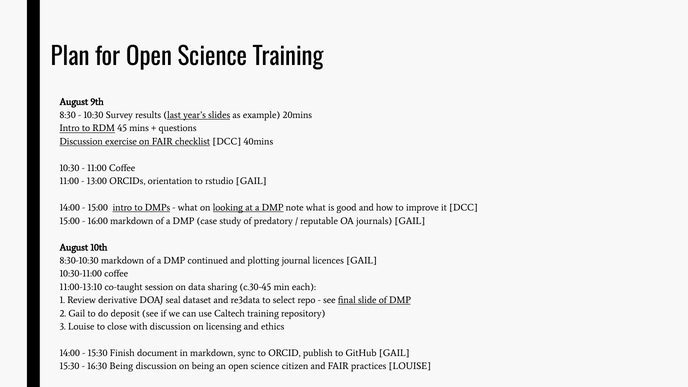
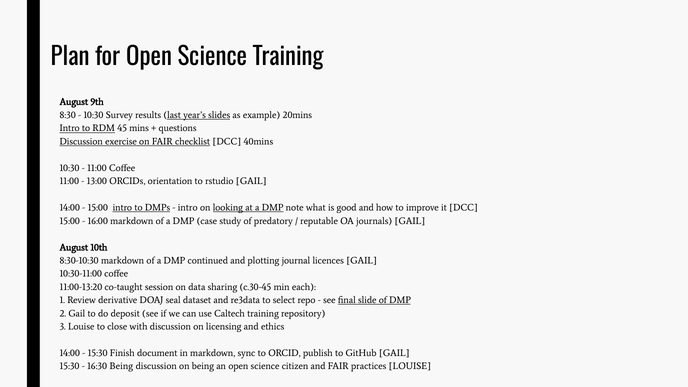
what: what -> intro (188, 208)
11:00-13:10: 11:00-13:10 -> 11:00-13:20 (81, 287)
